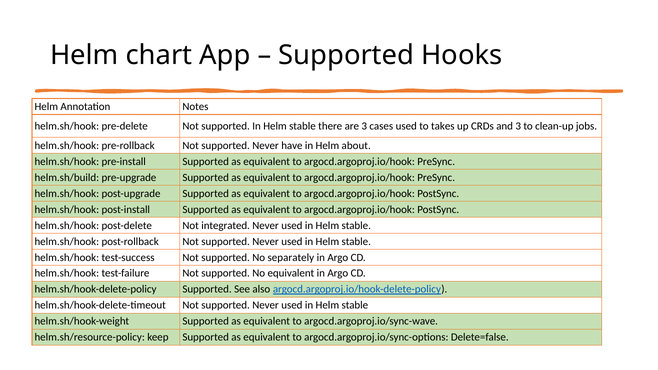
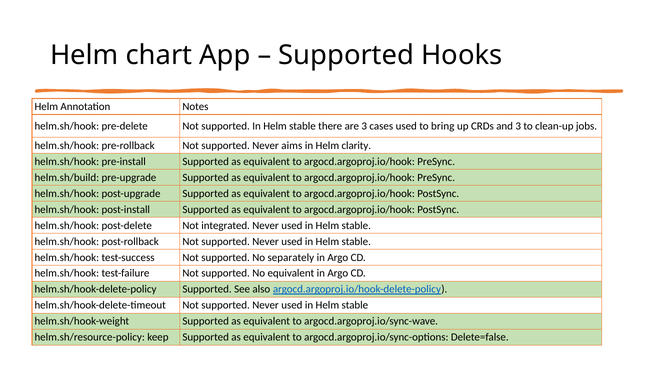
takes: takes -> bring (443, 126)
have: have -> aims (292, 146)
about: about -> clarity (356, 146)
